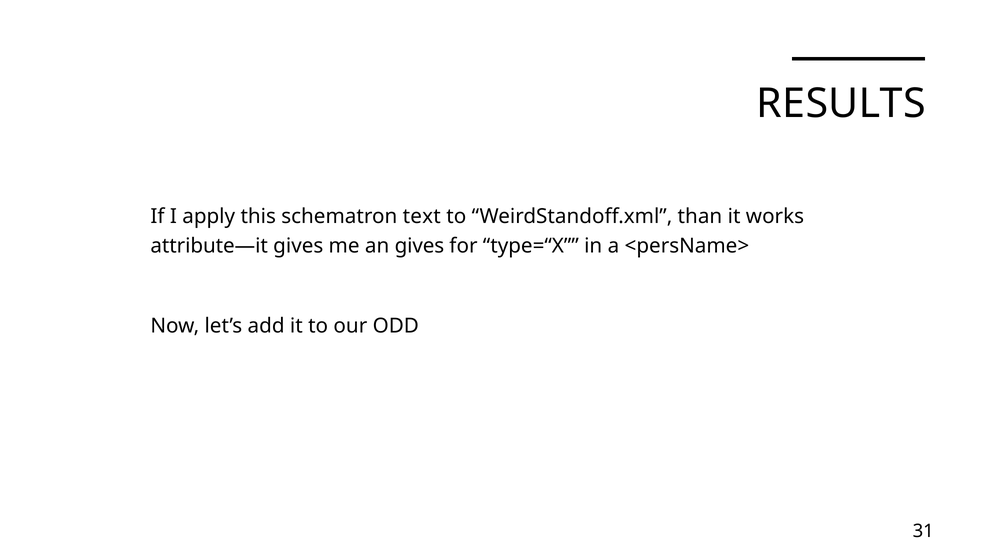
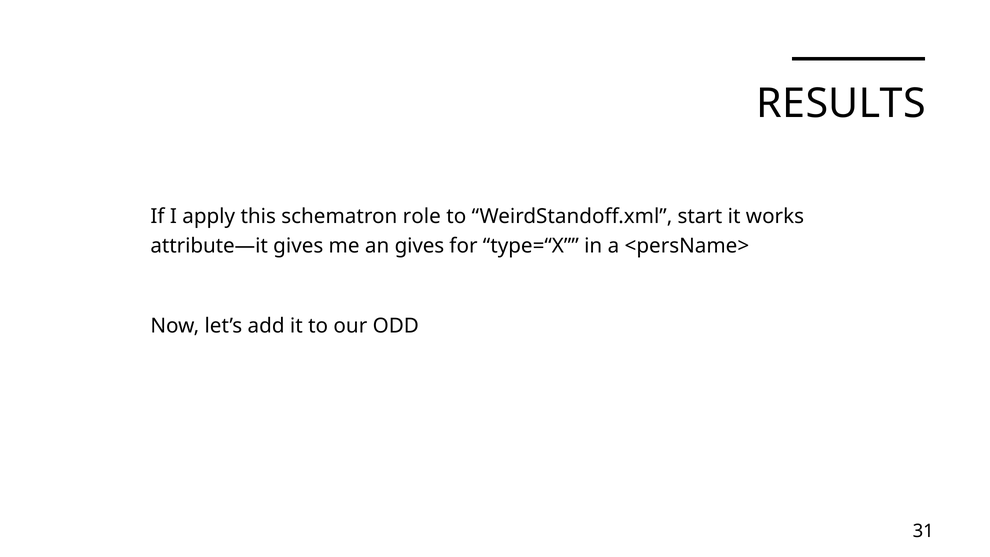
text: text -> role (422, 216)
than: than -> start (700, 216)
